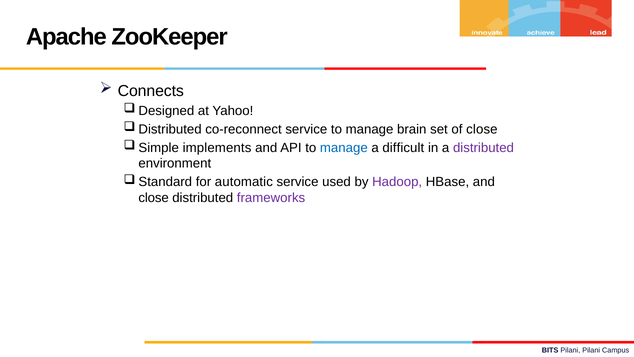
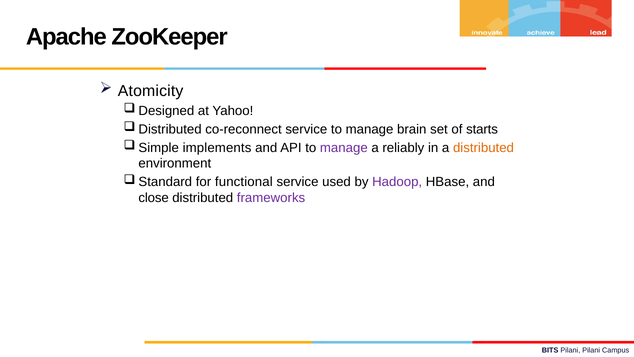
Connects: Connects -> Atomicity (151, 91)
of close: close -> starts (482, 129)
manage colour: blue -> purple (344, 148)
difficult: difficult -> reliably (403, 148)
distributed colour: purple -> orange (483, 148)
automatic: automatic -> functional (244, 182)
